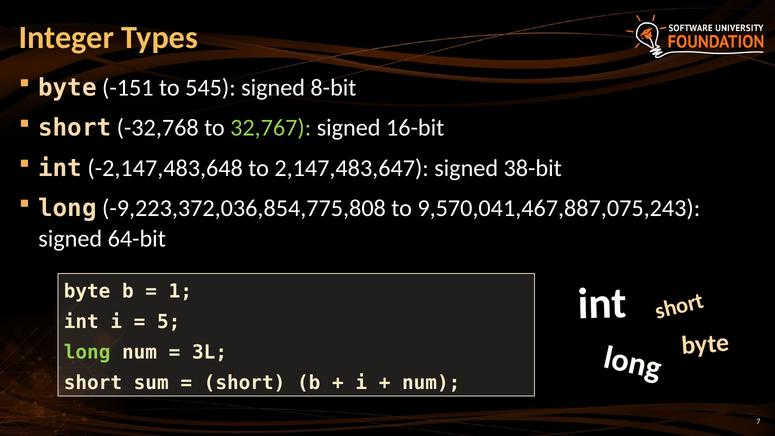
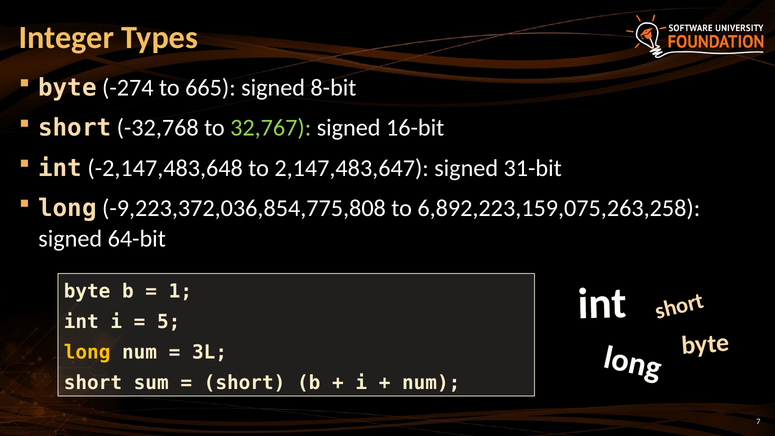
-151: -151 -> -274 (128, 88)
545: 545 -> 665 (210, 88)
38-bit: 38-bit -> 31-bit (533, 168)
9,570,041,467,887,075,243: 9,570,041,467,887,075,243 -> 6,892,223,159,075,263,258 (559, 208)
long colour: light green -> yellow (87, 352)
